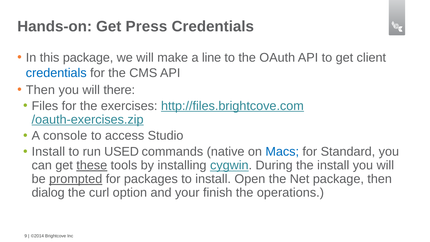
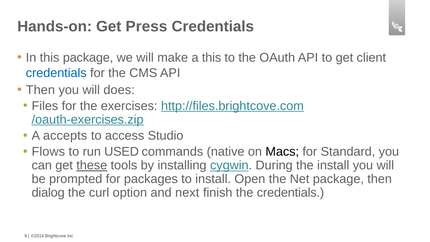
a line: line -> this (212, 58)
there: there -> does (119, 90)
console: console -> accepts (65, 136)
Install: Install -> Flows (48, 152)
Macs colour: blue -> black (282, 152)
prompted underline: present -> none (76, 179)
your: your -> next (187, 193)
the operations: operations -> credentials (290, 193)
